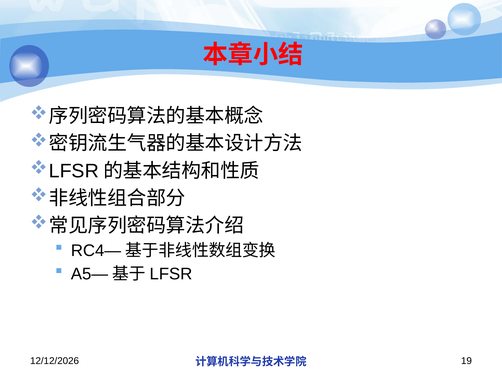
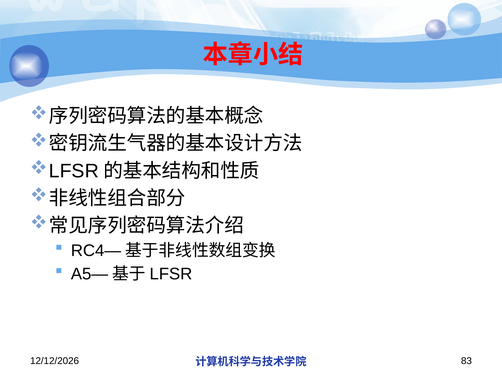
19: 19 -> 83 (466, 360)
